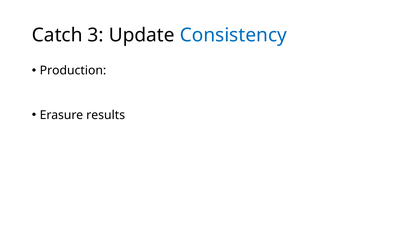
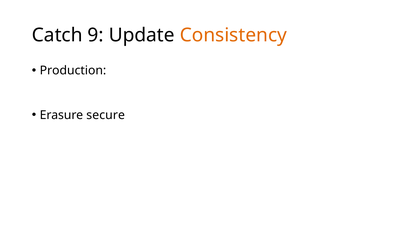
3: 3 -> 9 (96, 35)
Consistency colour: blue -> orange (233, 35)
results: results -> secure (106, 115)
